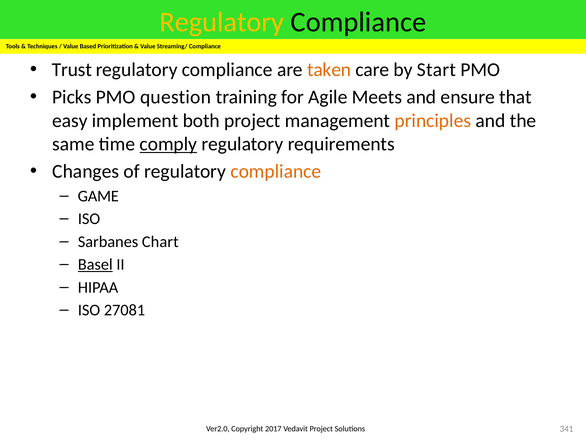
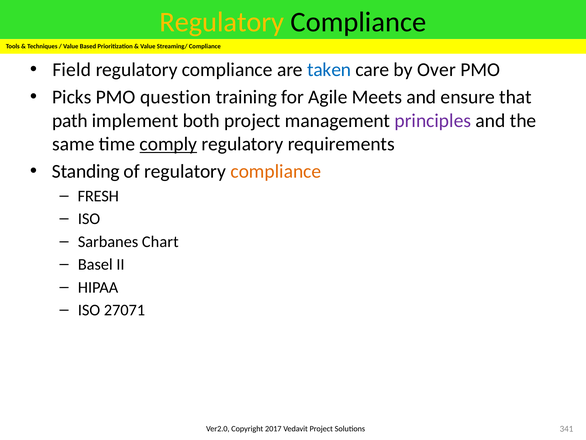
Trust: Trust -> Field (72, 70)
taken colour: orange -> blue (329, 70)
Start: Start -> Over (436, 70)
easy: easy -> path (70, 121)
principles colour: orange -> purple (433, 121)
Changes: Changes -> Standing (86, 171)
GAME: GAME -> FRESH (98, 196)
Basel underline: present -> none (95, 264)
27081: 27081 -> 27071 (125, 310)
